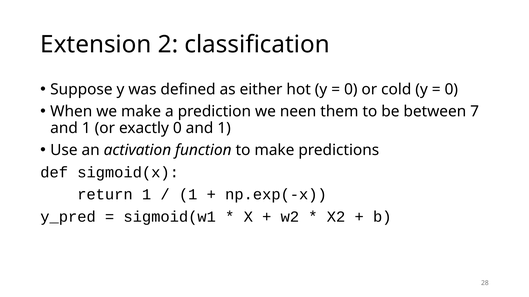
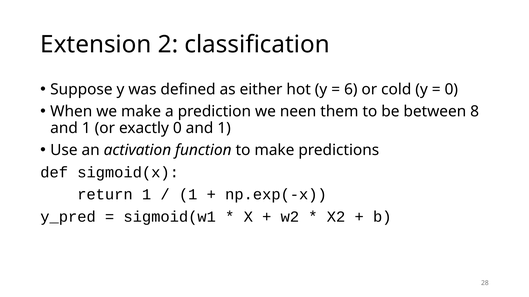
0: 0 -> 6 (351, 89)
7: 7 -> 8 (475, 112)
